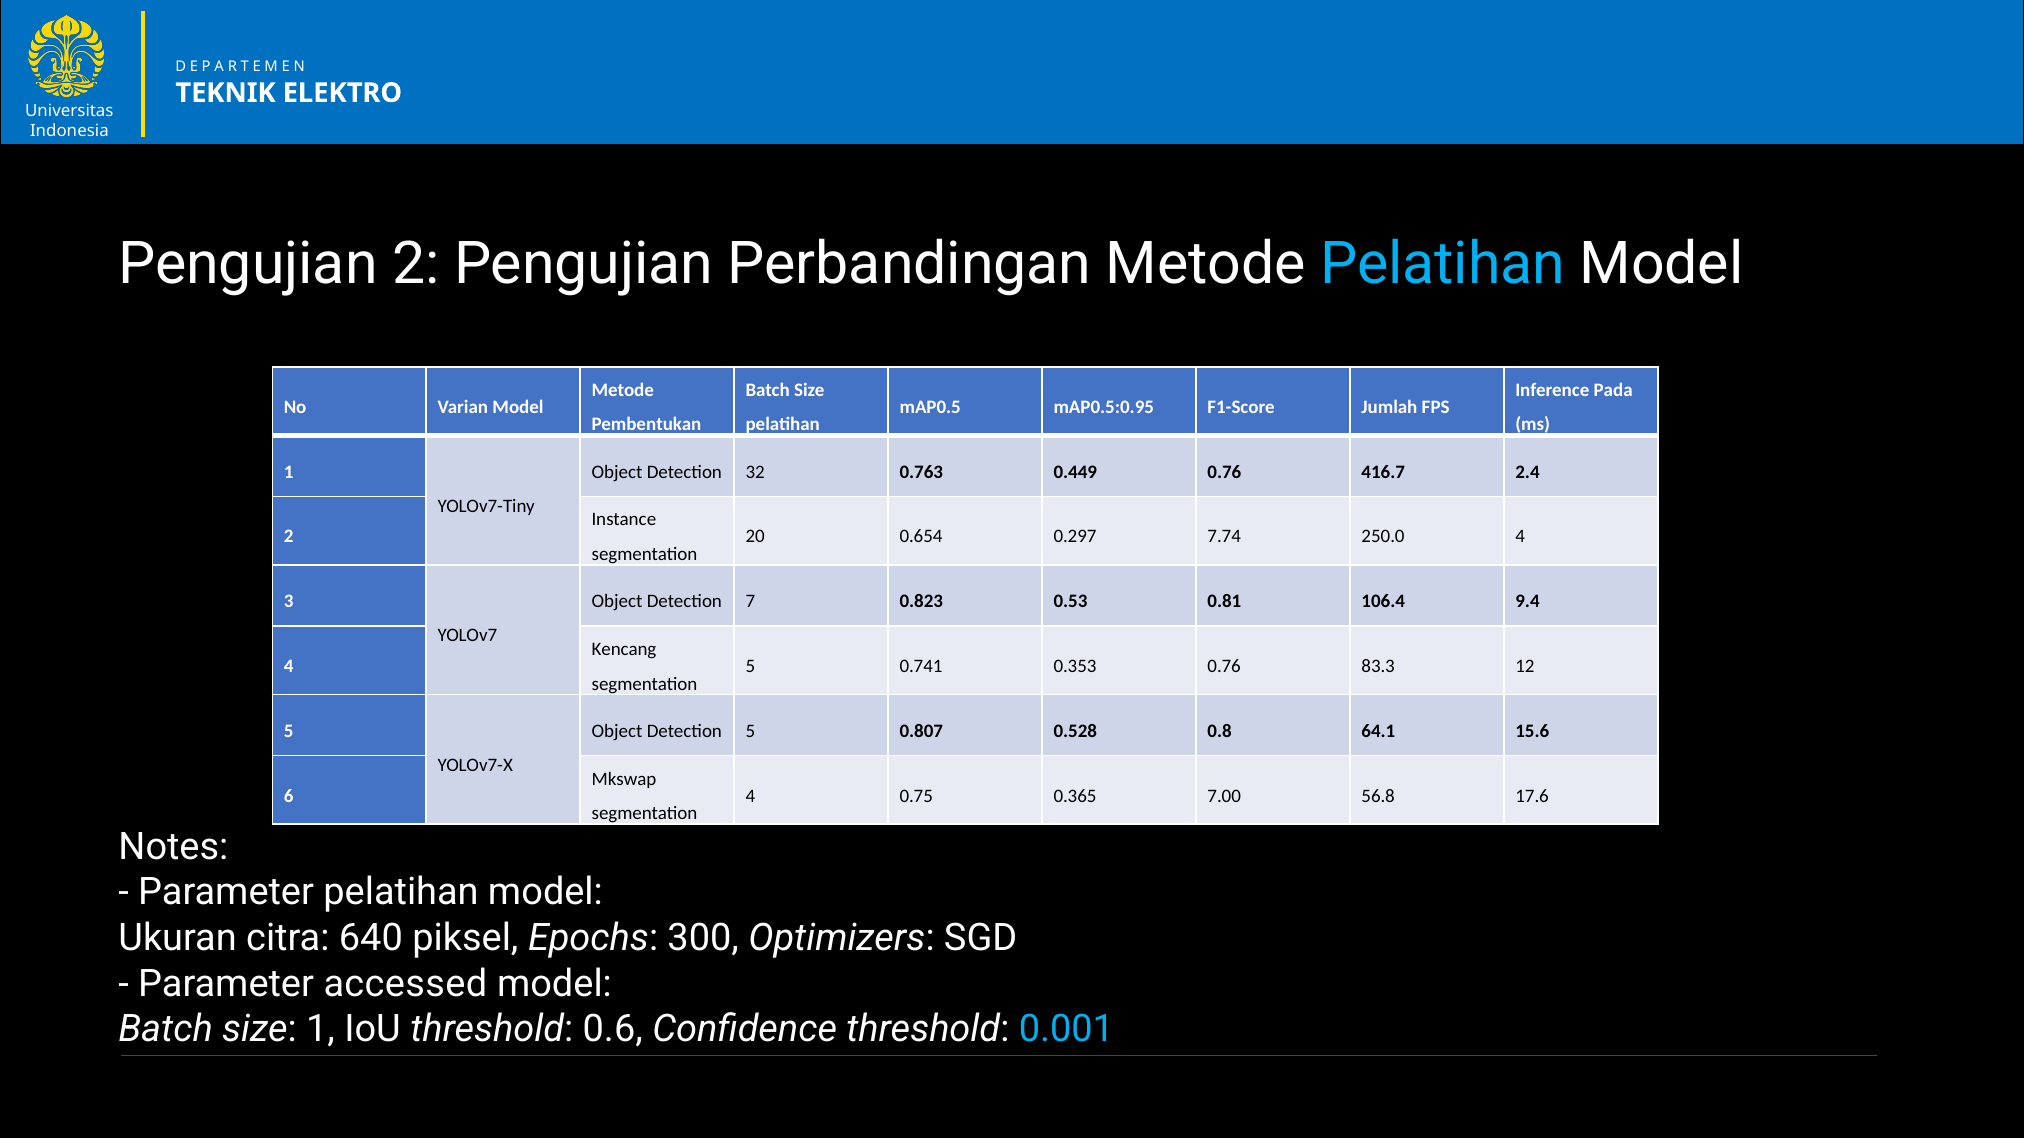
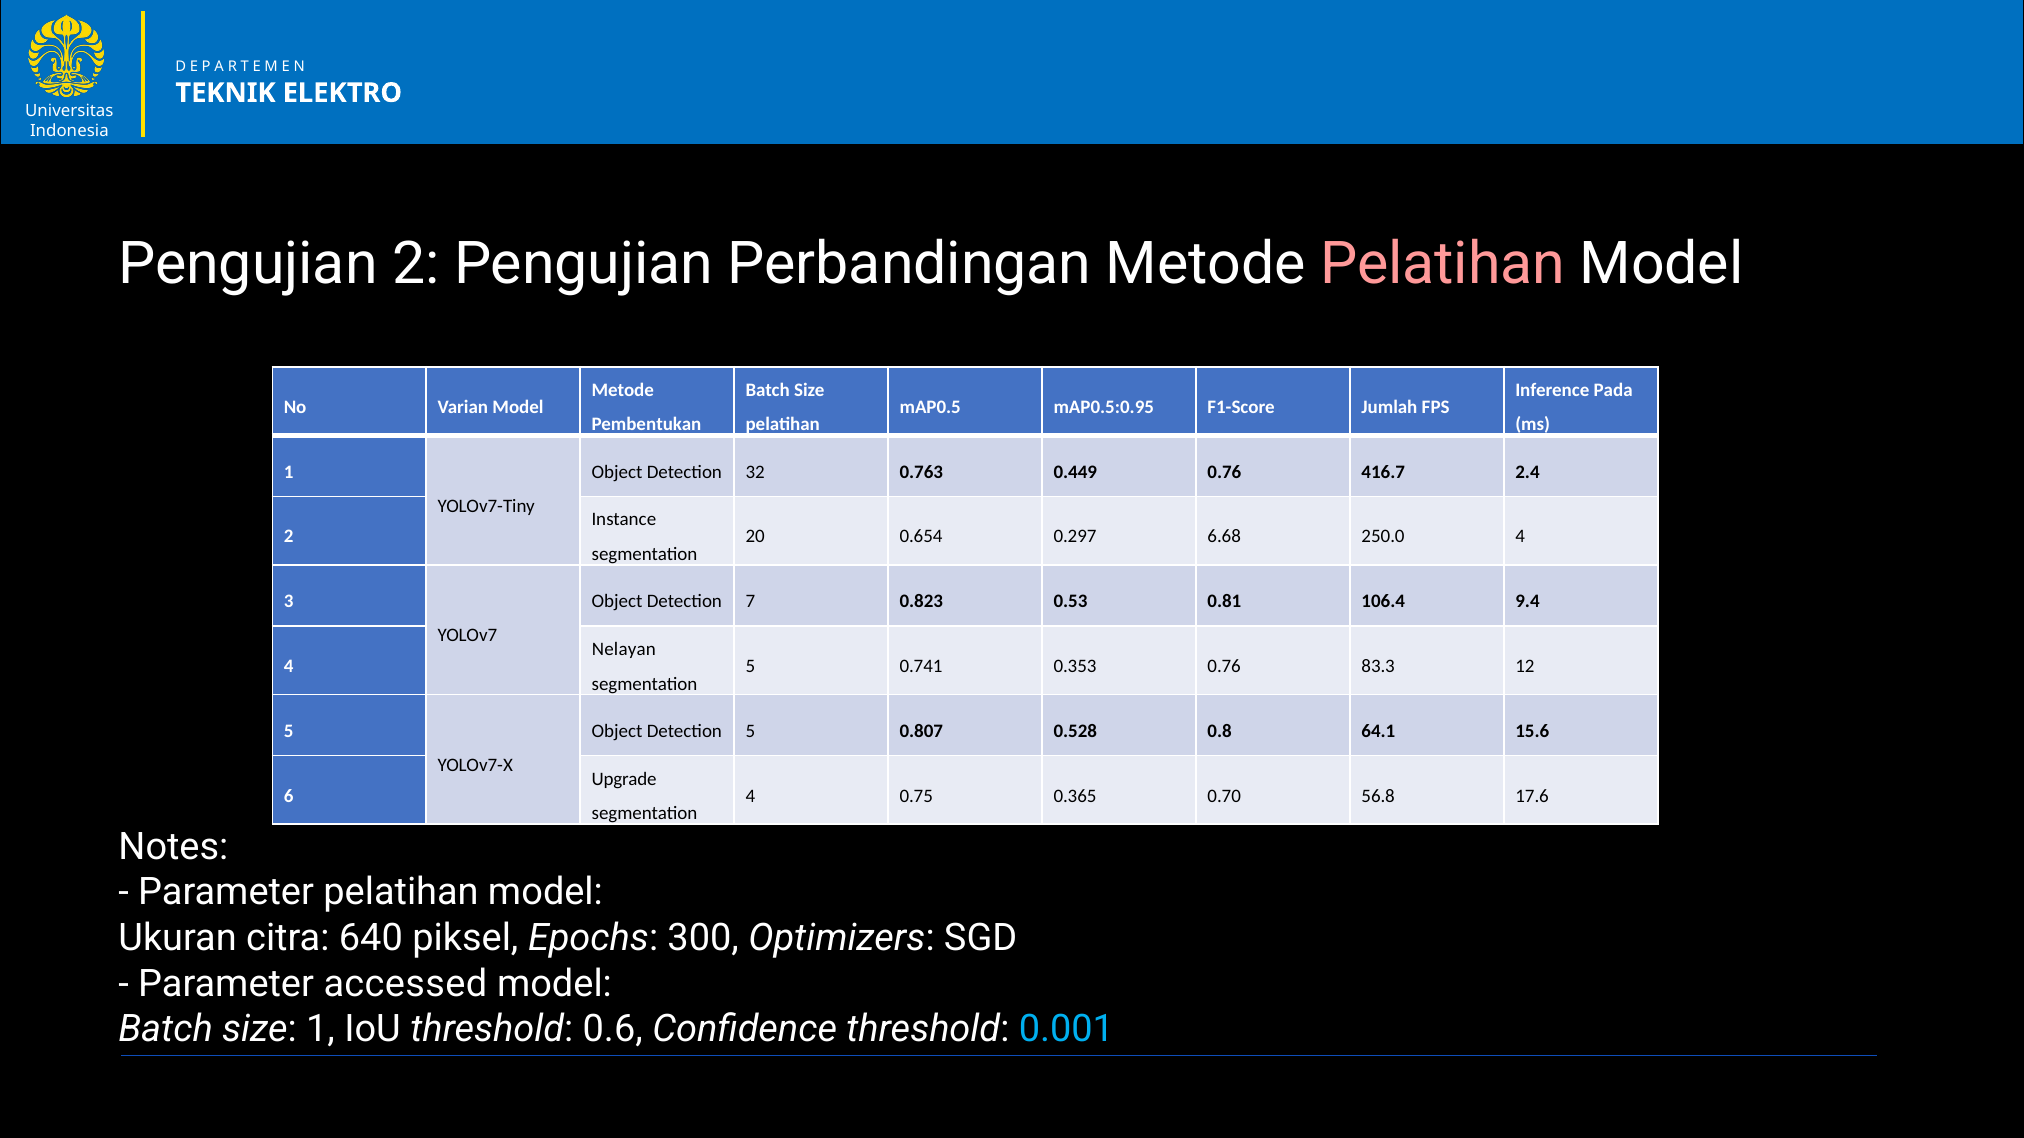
Pelatihan colour: light blue -> pink (1443, 264)
7.74: 7.74 -> 6.68 (1224, 537)
Kencang: Kencang -> Nelayan (624, 649)
Mkswap: Mkswap -> Upgrade (624, 779)
7.00: 7.00 -> 0.70 (1224, 796)
